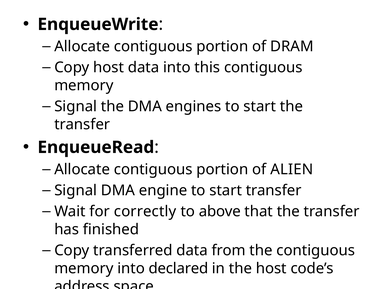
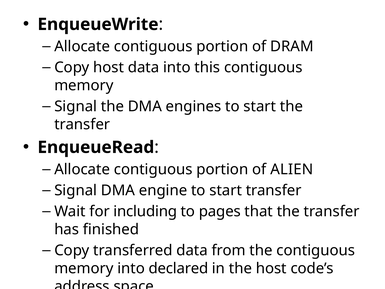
correctly: correctly -> including (145, 211)
above: above -> pages (220, 211)
